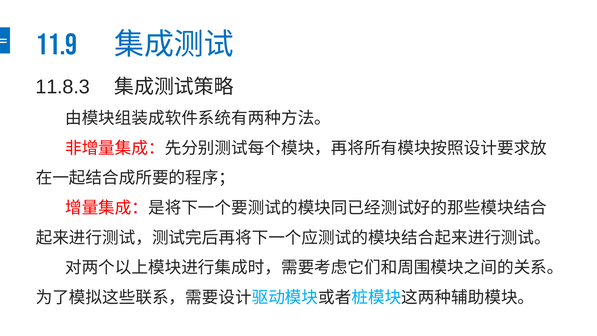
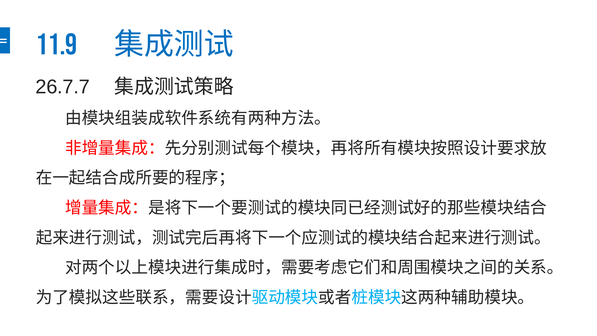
11.8.3: 11.8.3 -> 26.7.7 (63, 87)
